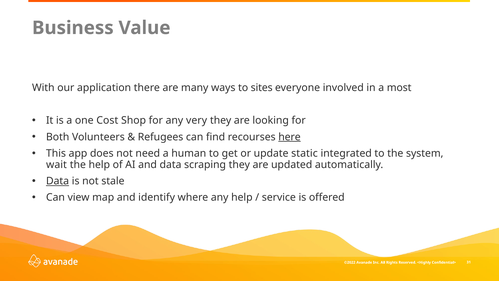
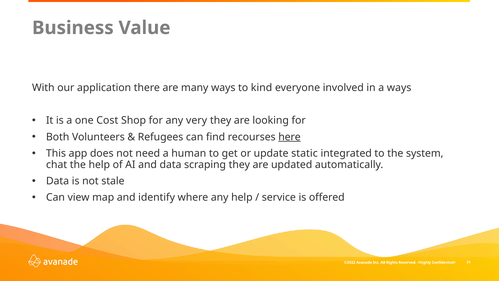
sites: sites -> kind (262, 87)
a most: most -> ways (399, 87)
wait: wait -> chat (57, 164)
Data underline: present -> none (58, 181)
